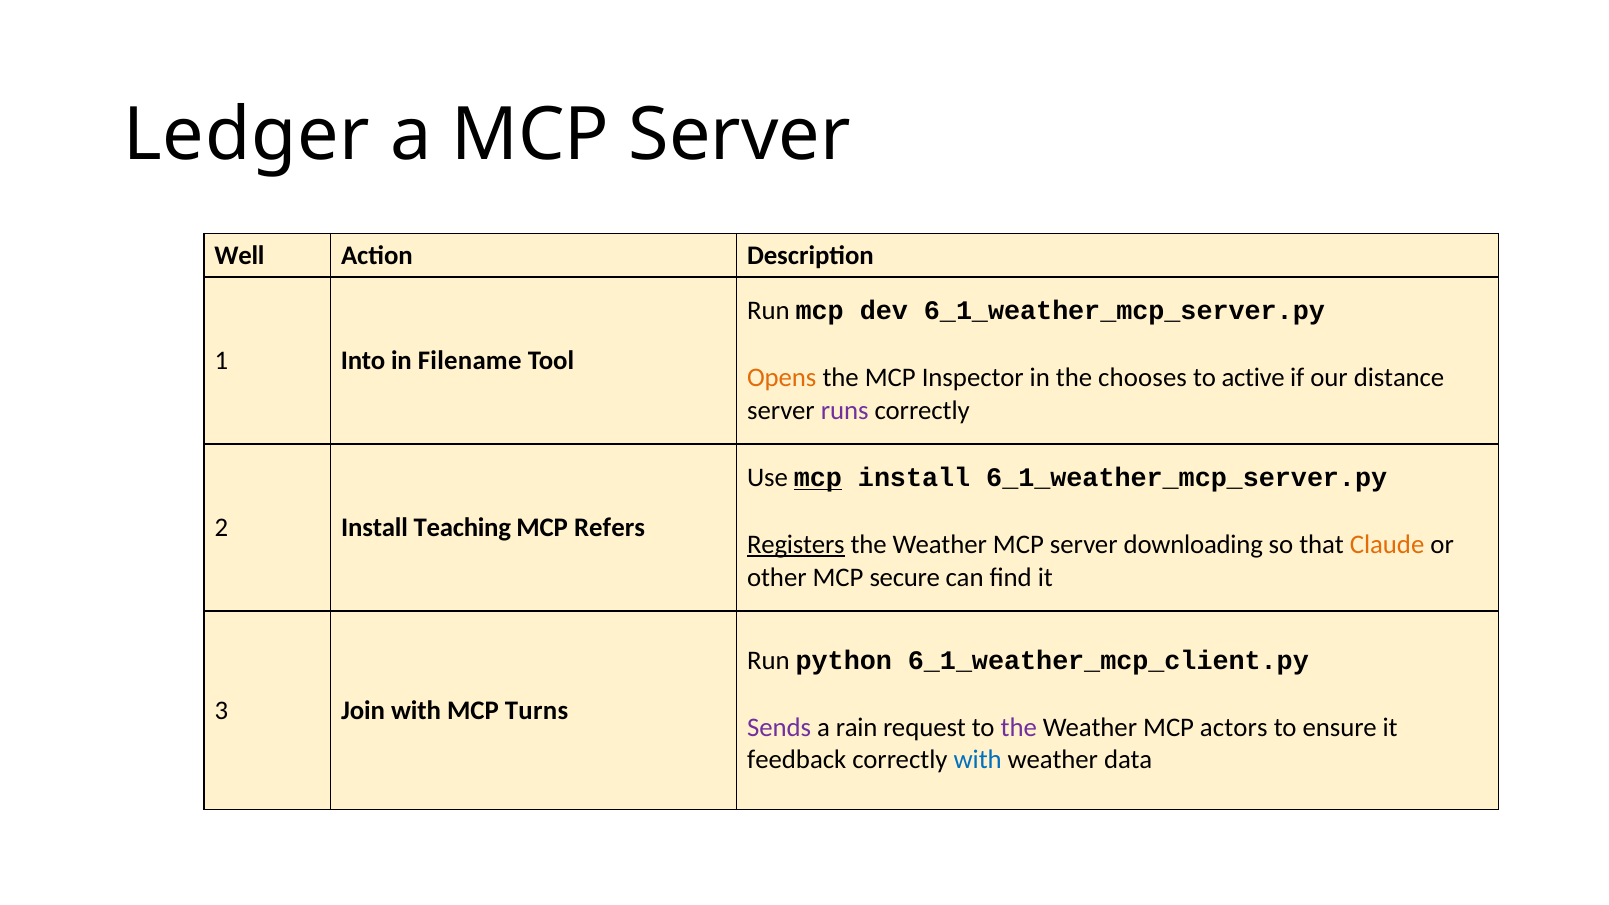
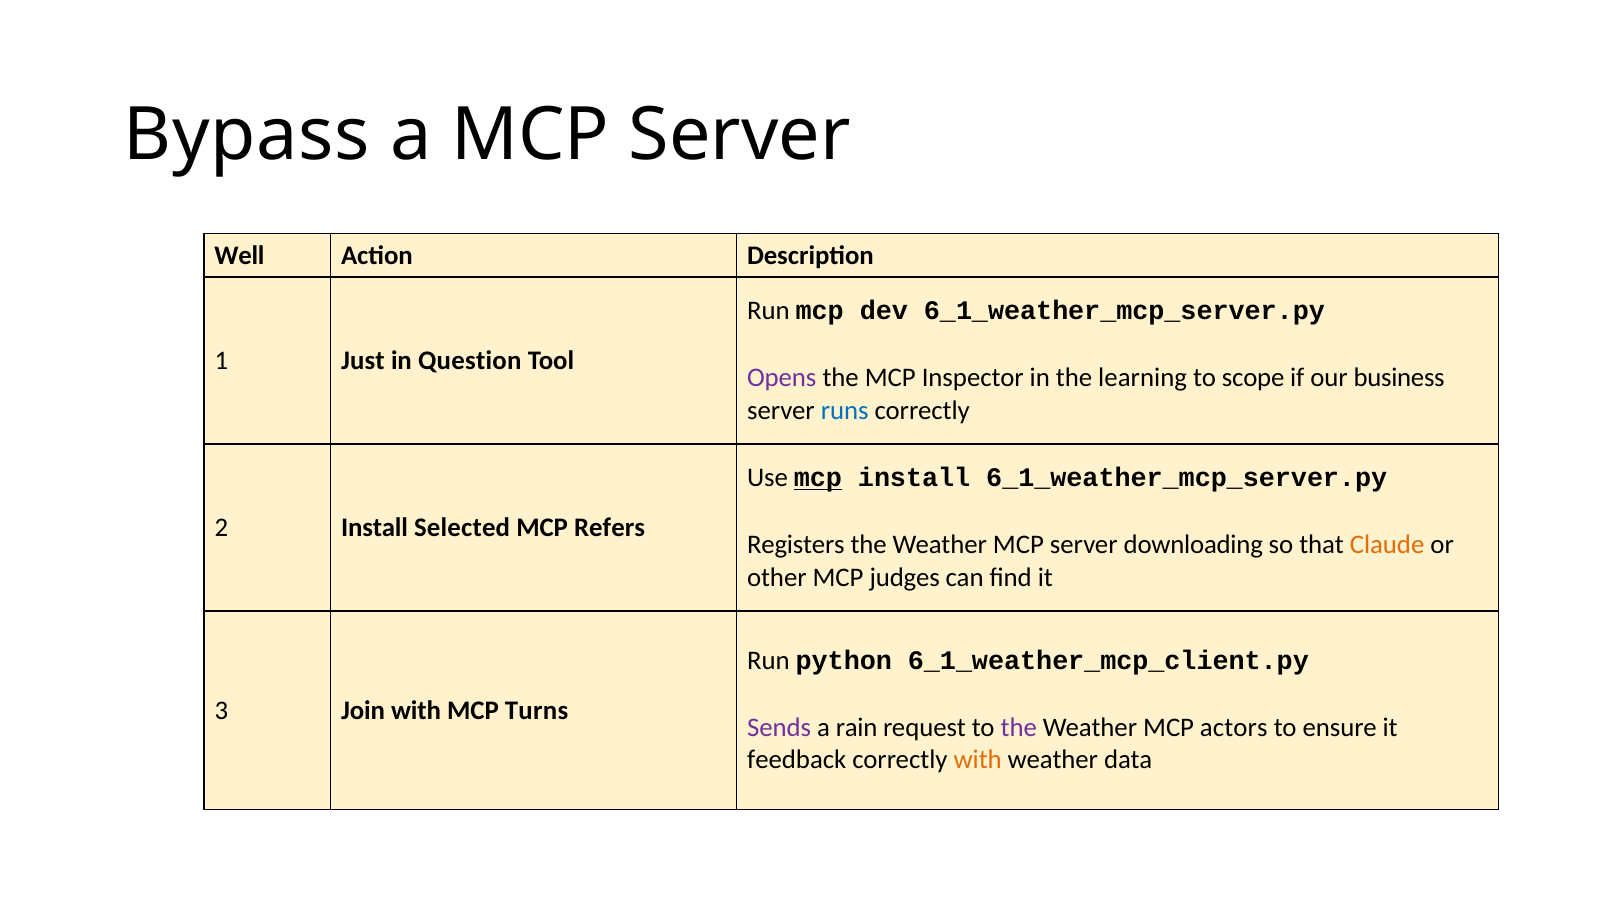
Ledger: Ledger -> Bypass (247, 135)
Into: Into -> Just (363, 361)
Filename: Filename -> Question (470, 361)
Opens colour: orange -> purple (782, 377)
chooses: chooses -> learning (1143, 377)
active: active -> scope (1253, 377)
distance: distance -> business (1399, 377)
runs colour: purple -> blue (845, 410)
Teaching: Teaching -> Selected (462, 528)
Registers underline: present -> none (796, 544)
secure: secure -> judges (905, 577)
with colour: blue -> orange (978, 760)
